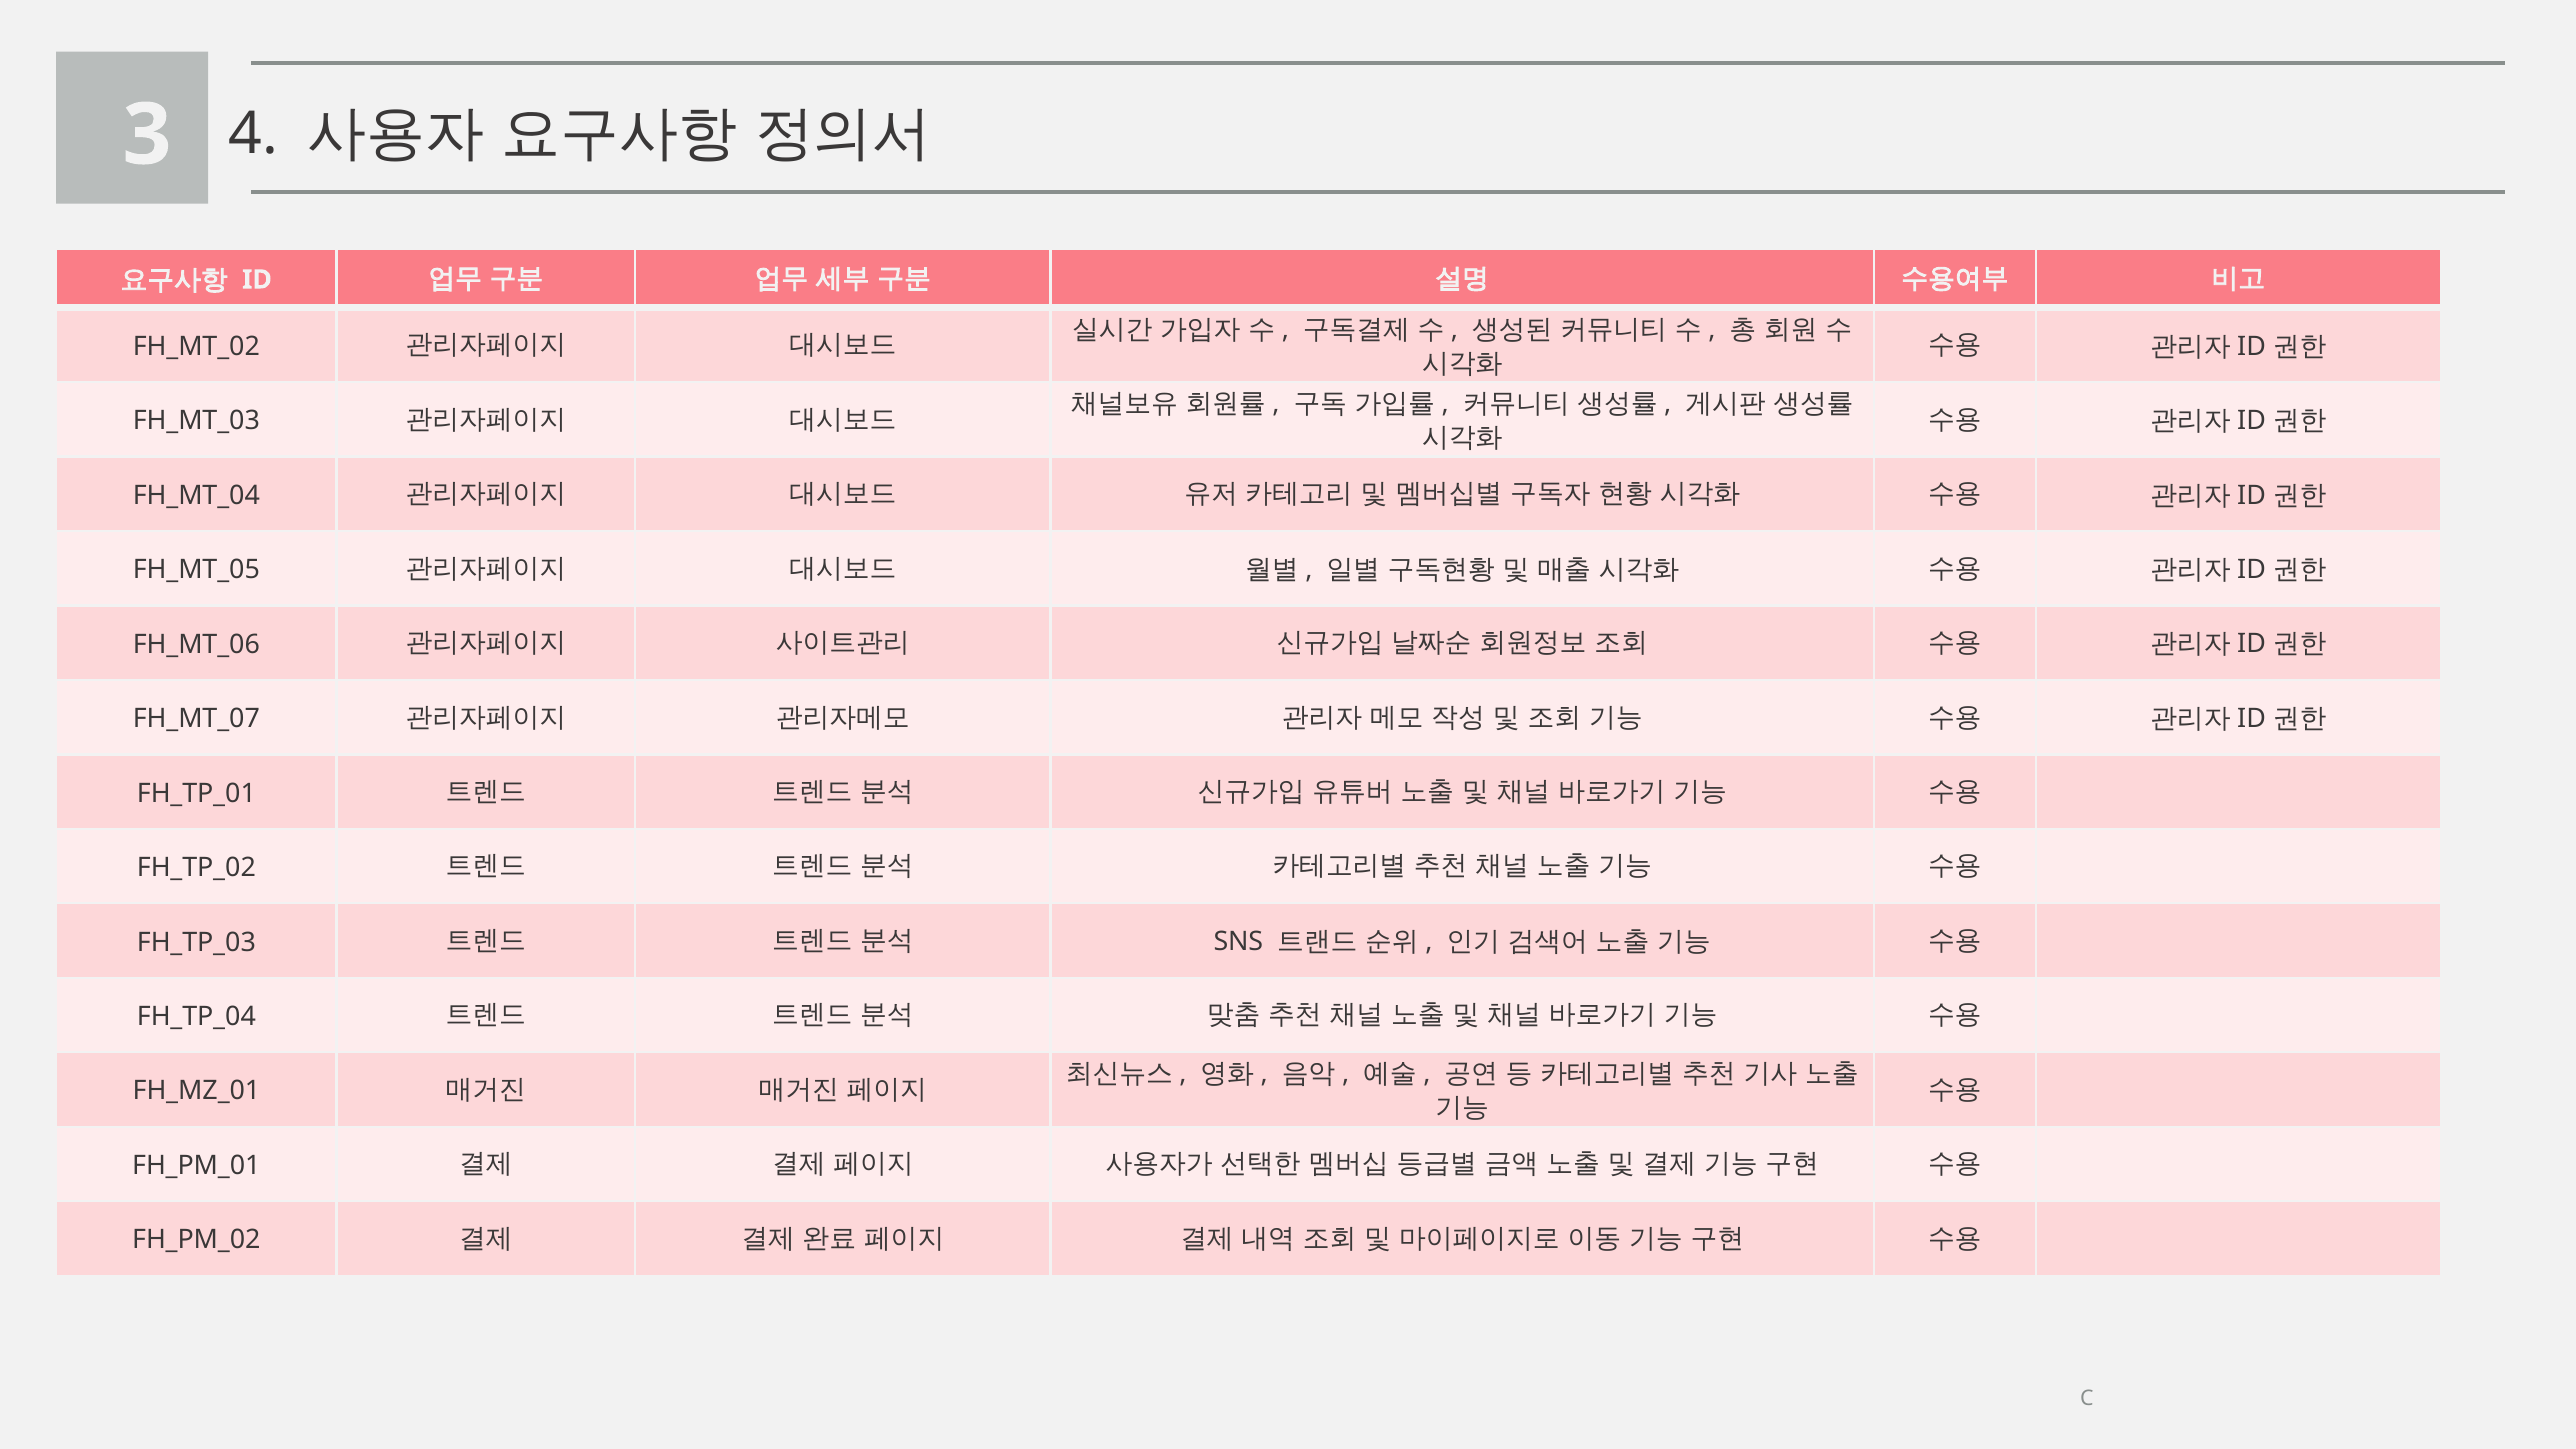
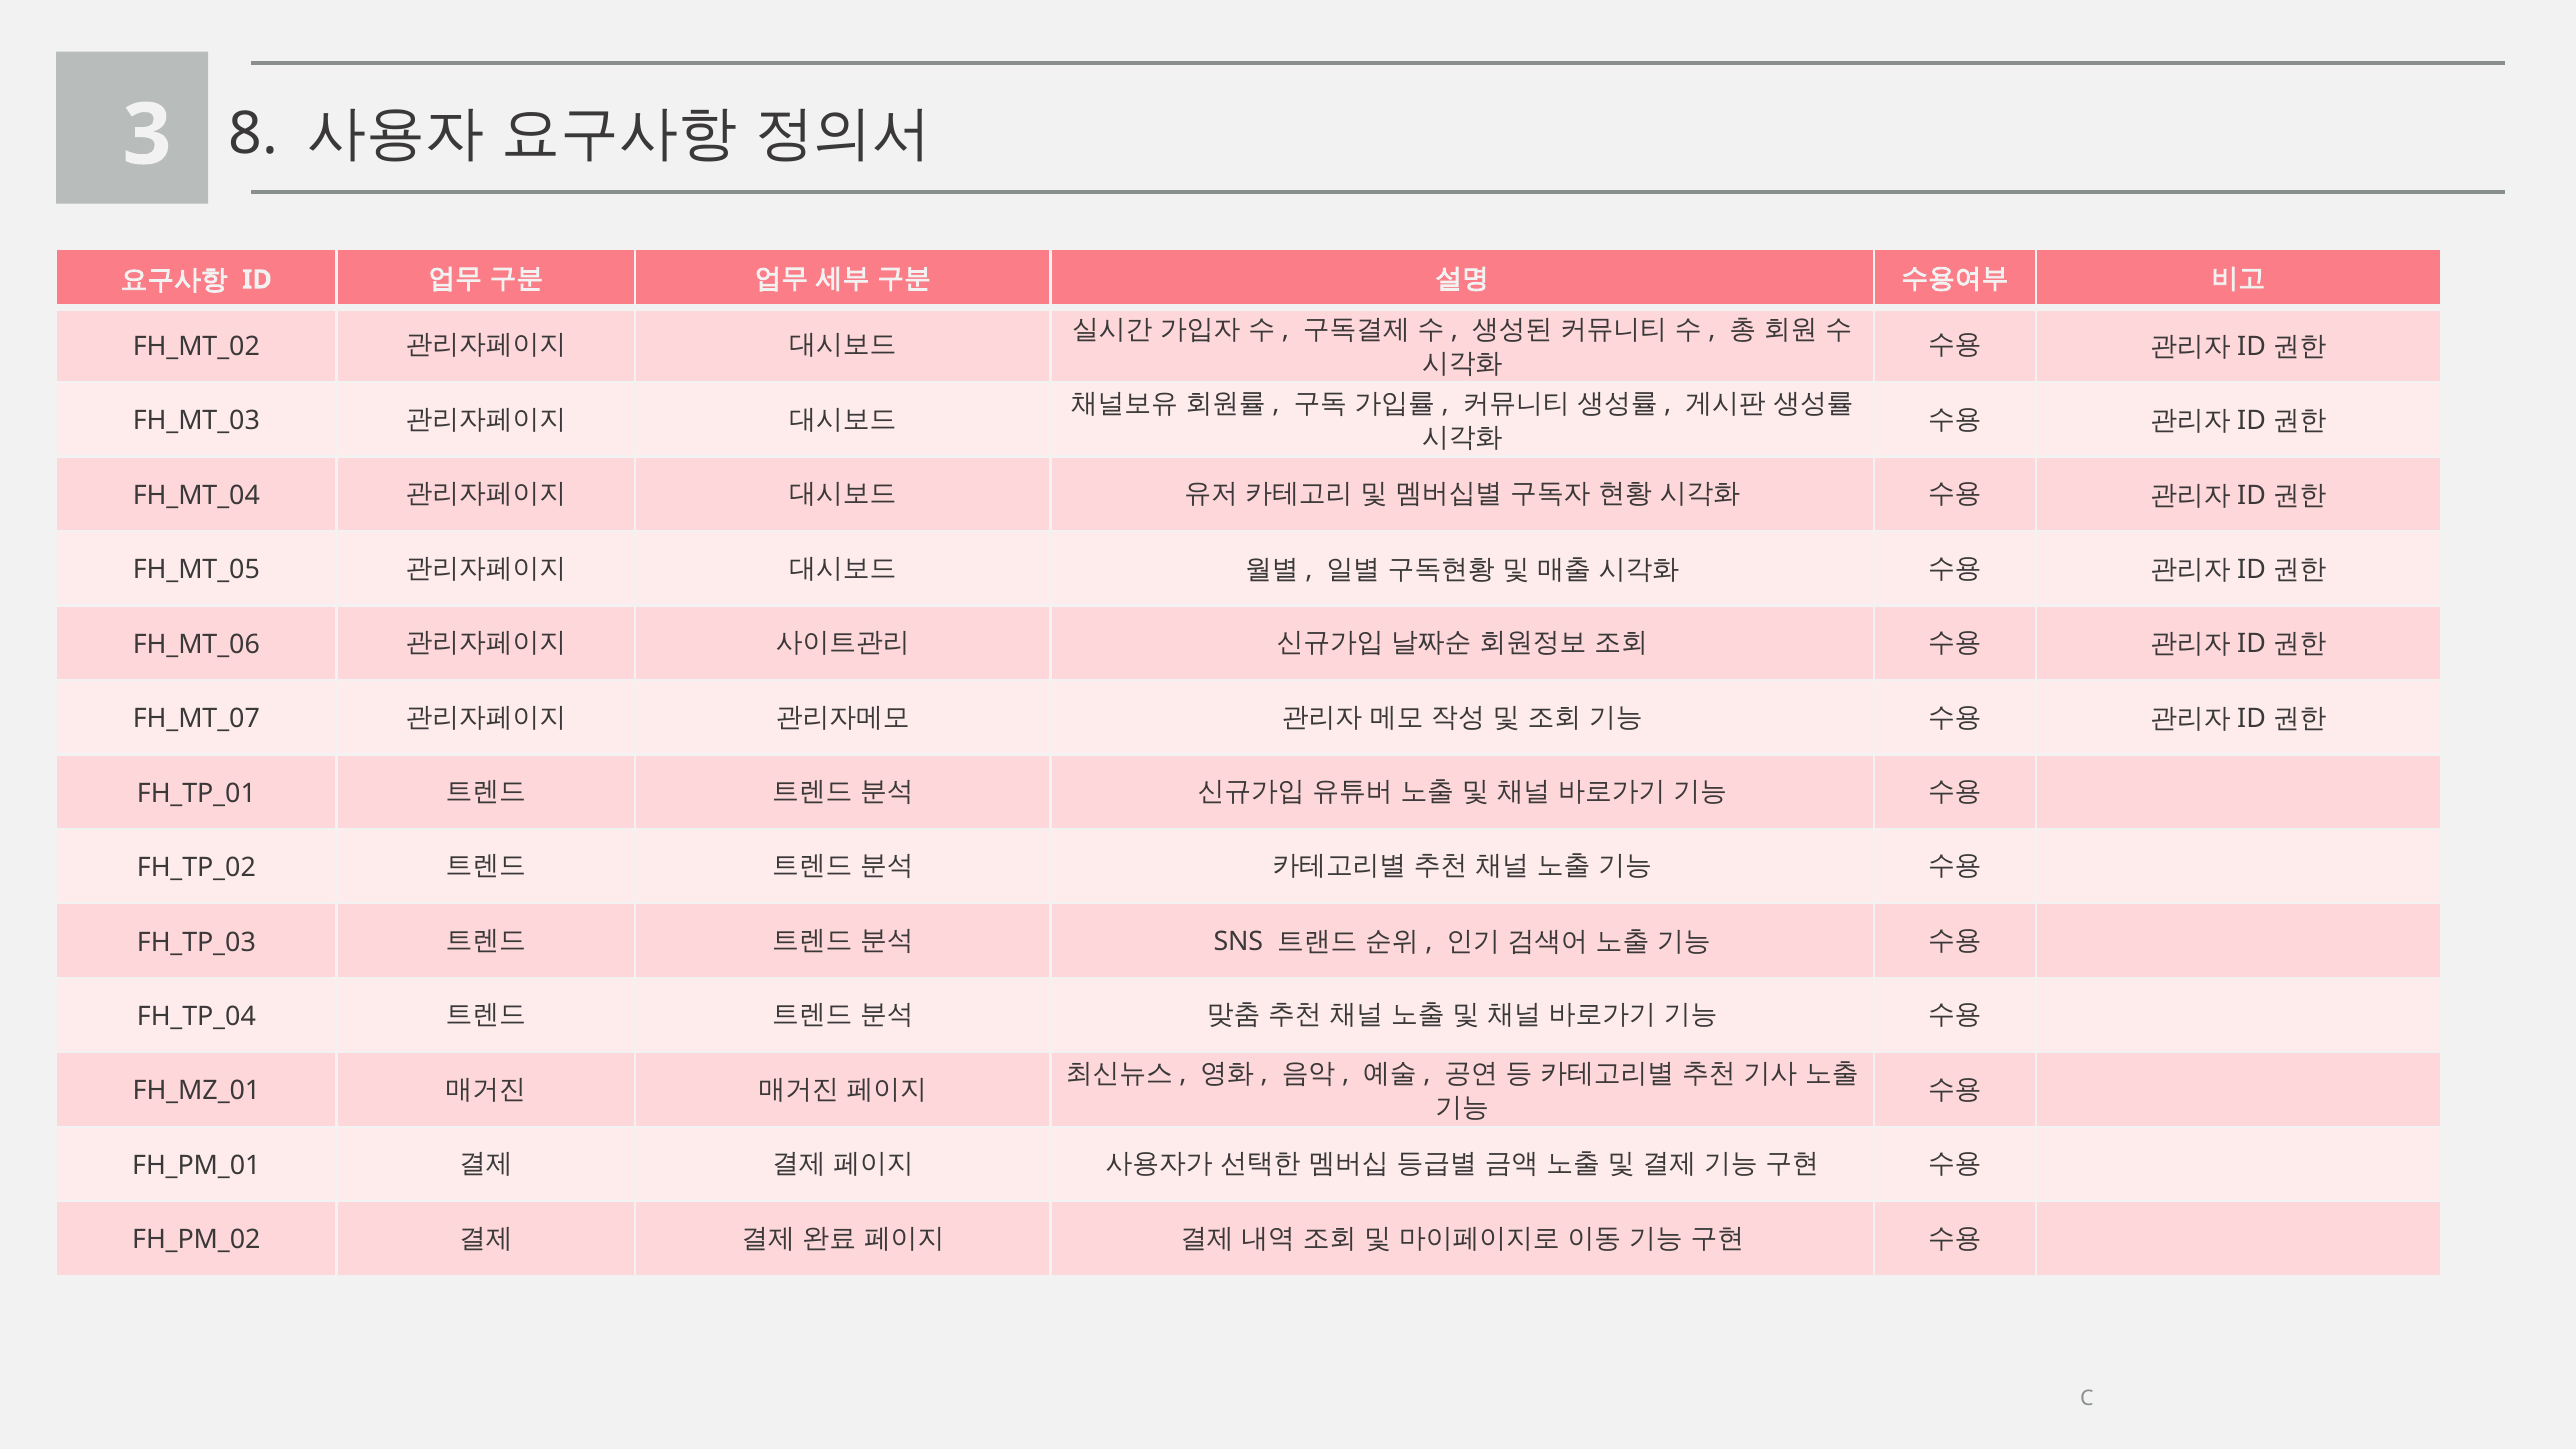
4: 4 -> 8 (253, 134)
